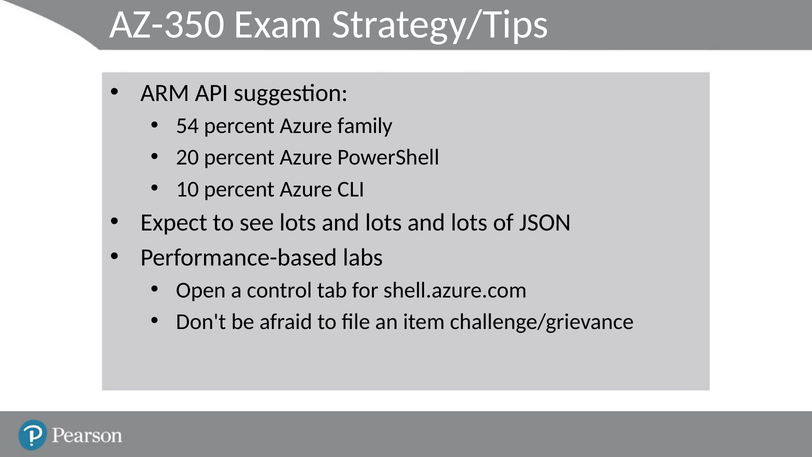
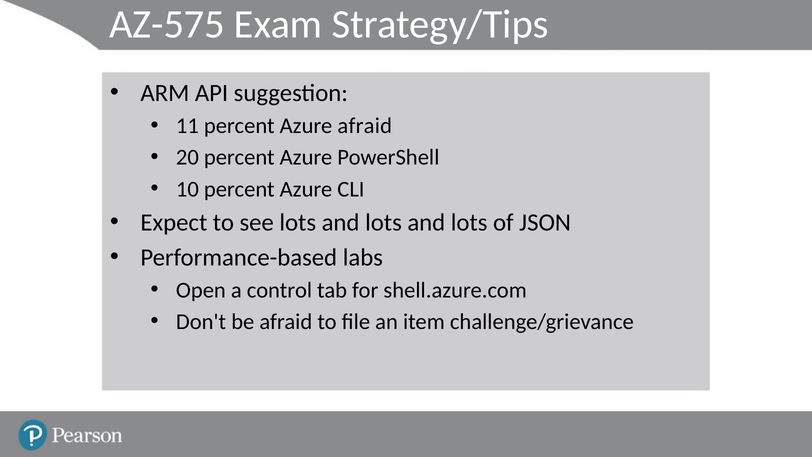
AZ-350: AZ-350 -> AZ-575 (167, 24)
54: 54 -> 11 (187, 126)
Azure family: family -> afraid (365, 126)
